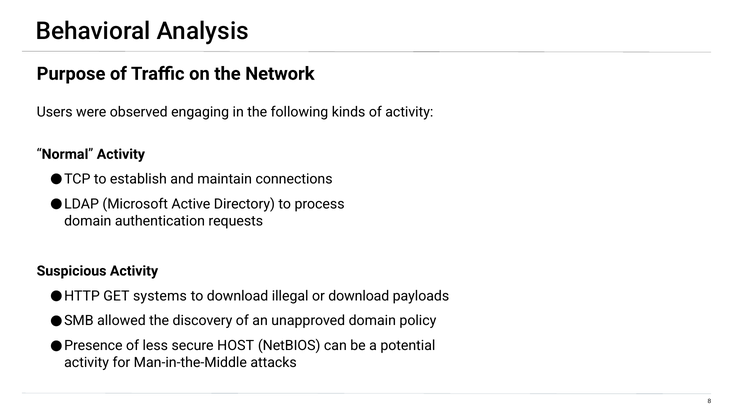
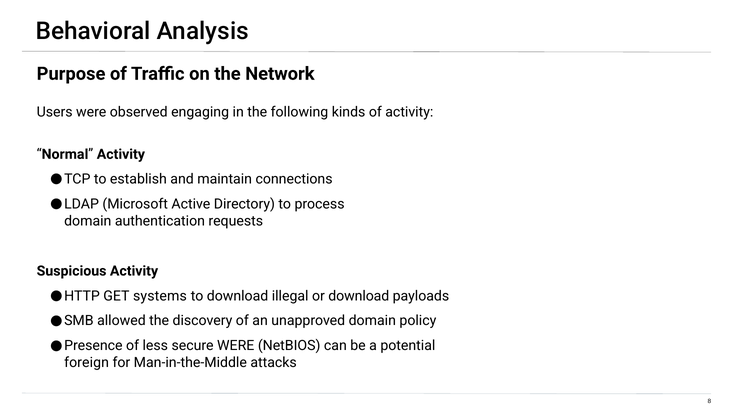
secure HOST: HOST -> WERE (236, 346)
activity: activity -> foreign (87, 363)
